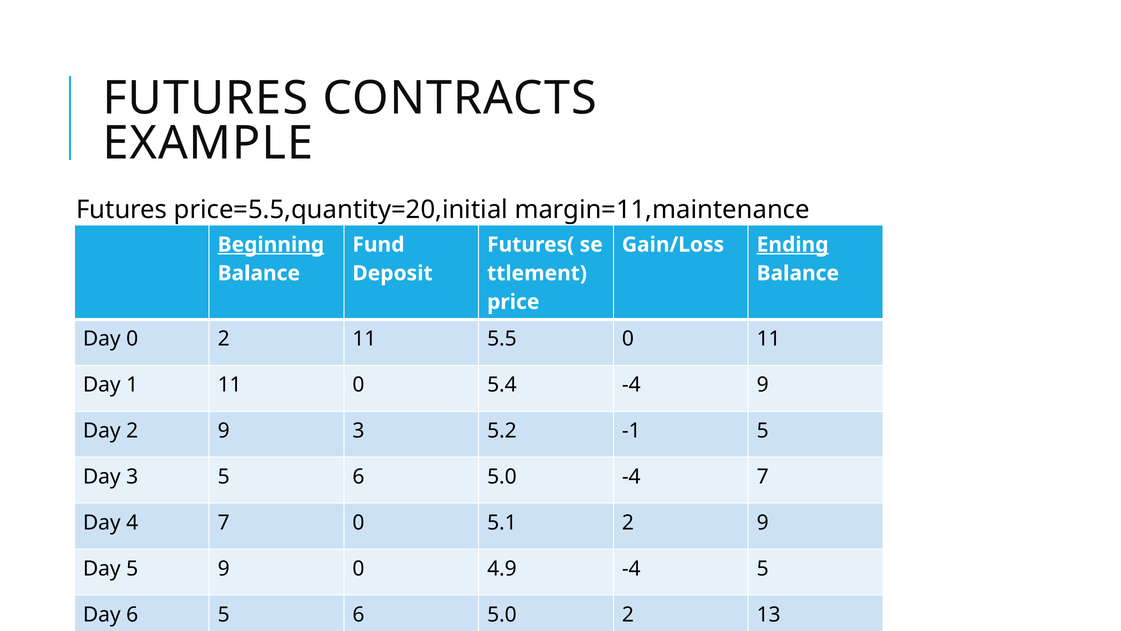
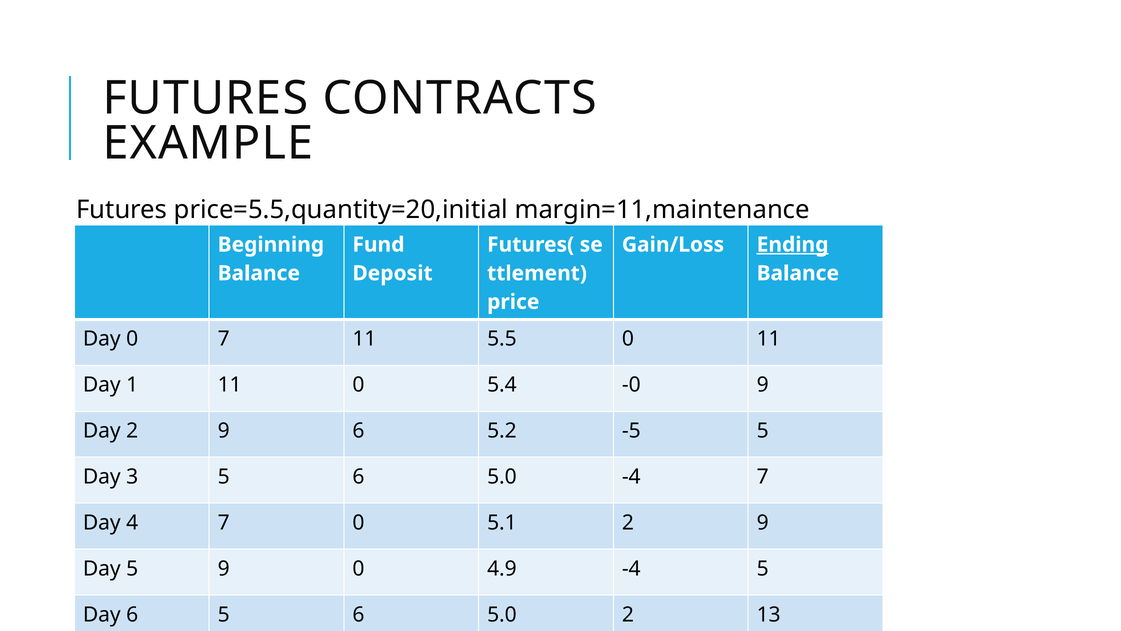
Beginning underline: present -> none (271, 245)
0 2: 2 -> 7 (224, 339)
5.4 -4: -4 -> -0 (631, 385)
9 3: 3 -> 6 (358, 431)
-1: -1 -> -5 (631, 431)
